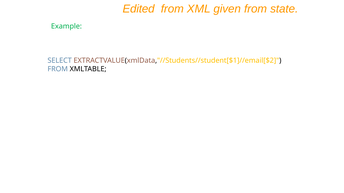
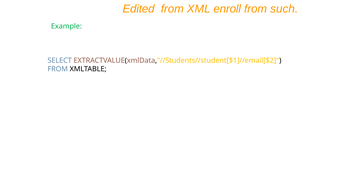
given: given -> enroll (227, 9)
state: state -> such (284, 9)
